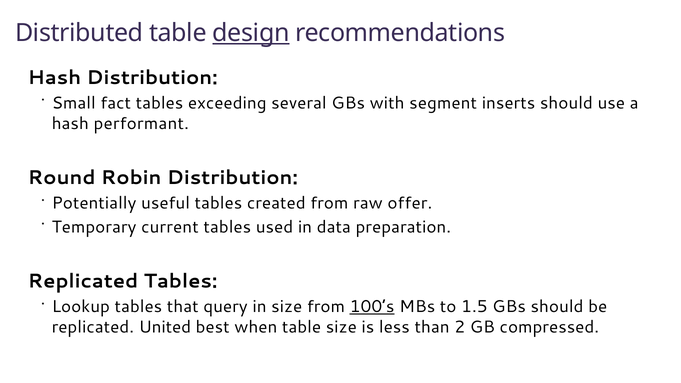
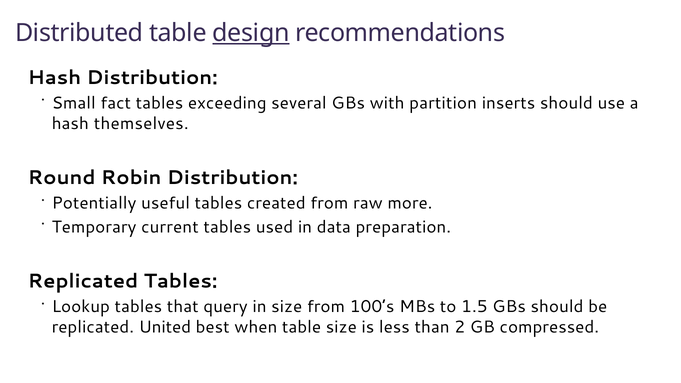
segment: segment -> partition (443, 103)
performant: performant -> themselves (141, 124)
offer: offer -> more (410, 203)
100’s underline: present -> none (372, 307)
